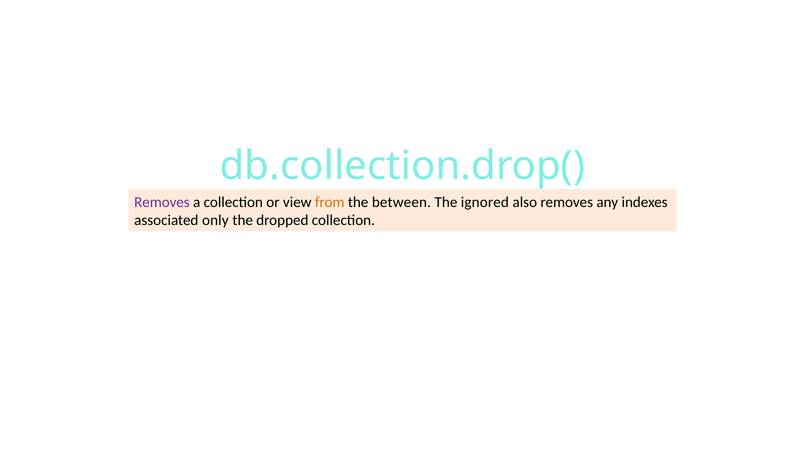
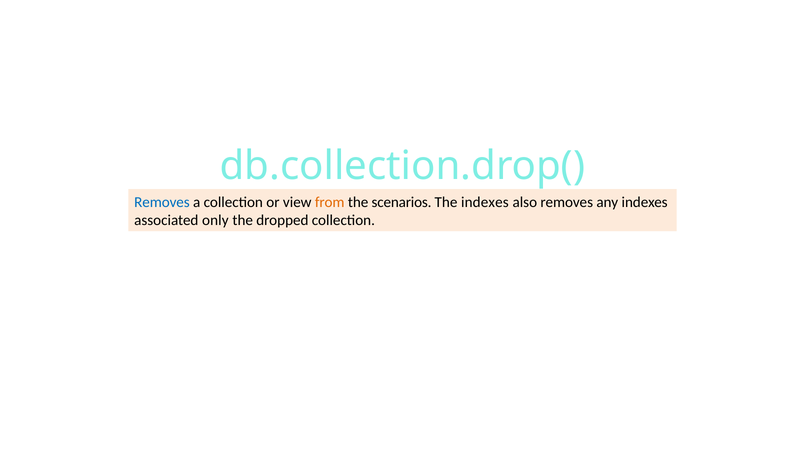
Removes colour: purple -> blue (162, 202)
between: between -> scenarios (402, 202)
The ignored: ignored -> indexes (485, 202)
